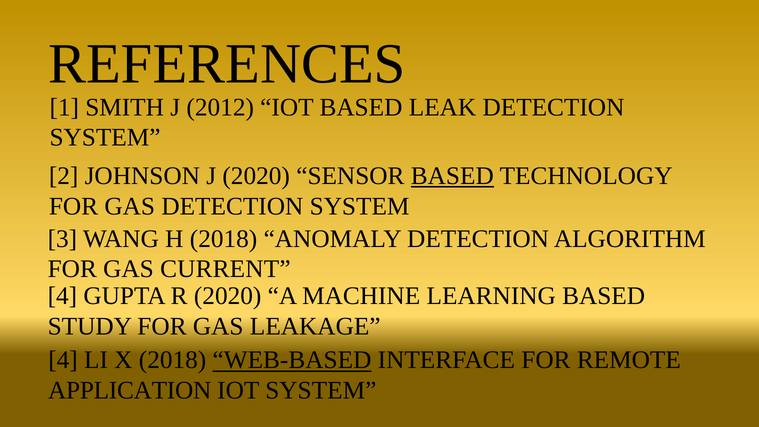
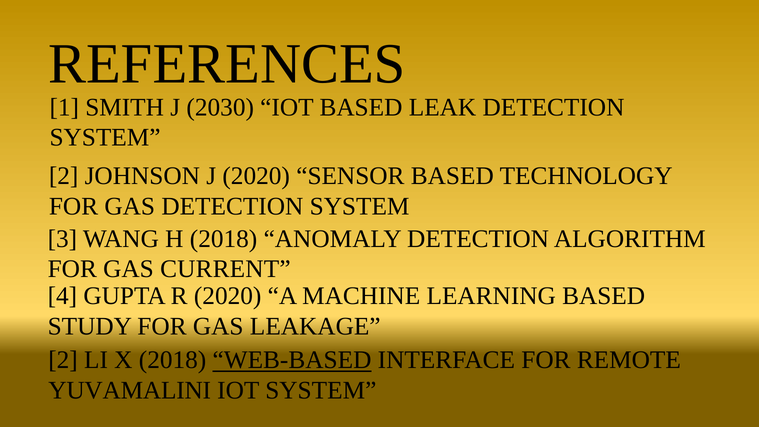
2012: 2012 -> 2030 (220, 107)
BASED underline: present -> none (452, 176)
4: 4 -> 2 (63, 360)
APPLICATION: APPLICATION -> YUVAMALINI (130, 390)
